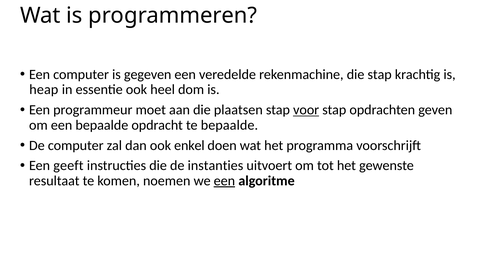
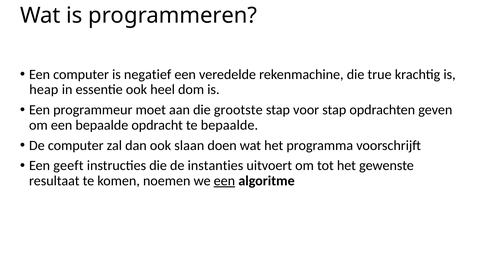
gegeven: gegeven -> negatief (148, 74)
die stap: stap -> true (380, 74)
plaatsen: plaatsen -> grootste (238, 110)
voor underline: present -> none (306, 110)
enkel: enkel -> slaan (189, 145)
